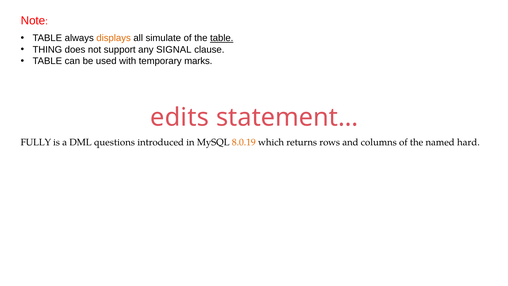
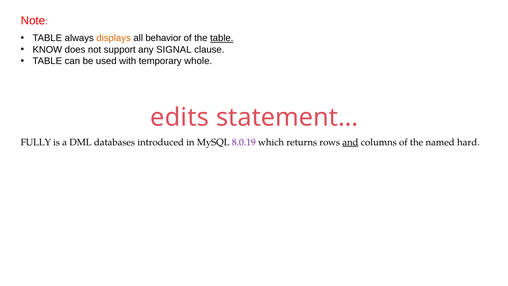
simulate: simulate -> behavior (163, 38)
THING: THING -> KNOW (47, 50)
marks: marks -> whole (198, 61)
questions: questions -> databases (115, 142)
8.0.19 colour: orange -> purple (244, 142)
and underline: none -> present (350, 142)
